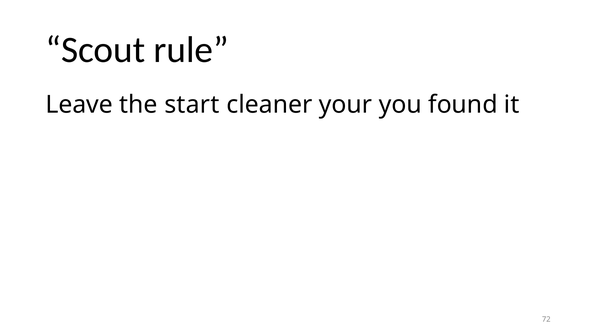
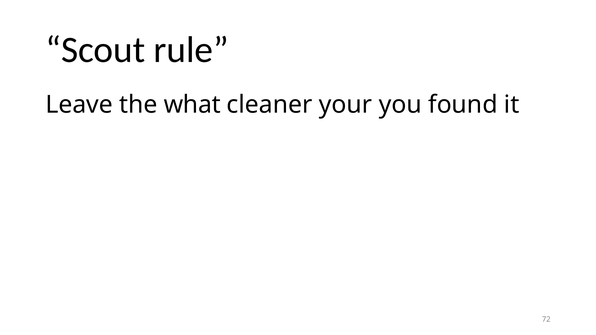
start: start -> what (192, 105)
